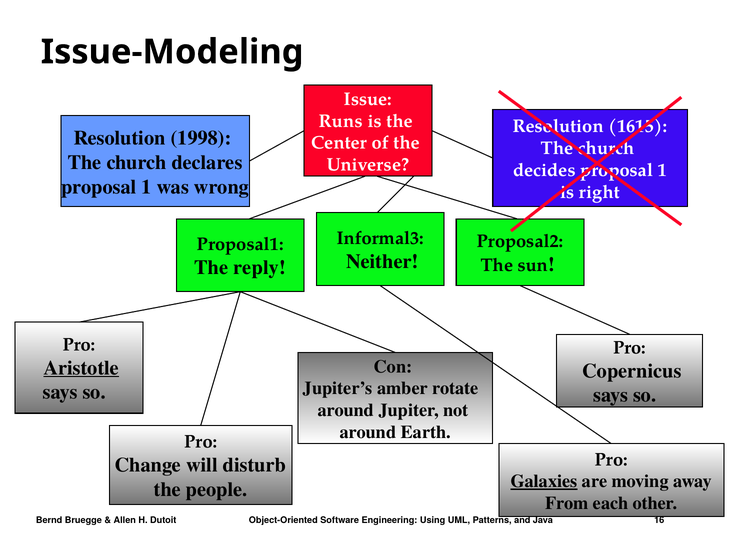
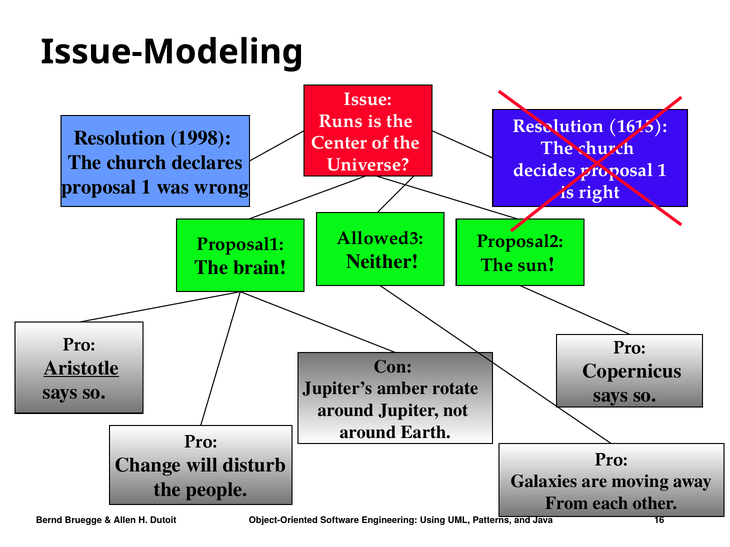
Informal3: Informal3 -> Allowed3 (380, 238)
reply: reply -> brain (260, 268)
Galaxies underline: present -> none (544, 482)
